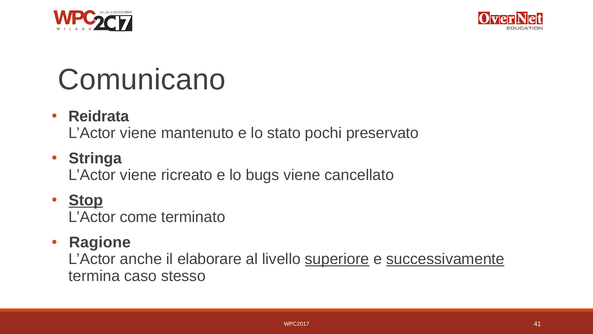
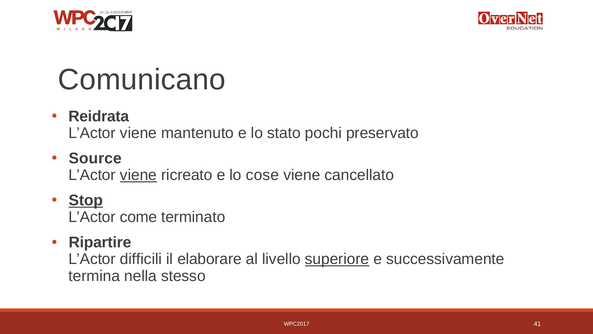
Stringa: Stringa -> Source (95, 158)
viene underline: none -> present (138, 175)
bugs: bugs -> cose (262, 175)
Ragione: Ragione -> Ripartire (100, 242)
anche: anche -> difficili (141, 259)
successivamente underline: present -> none (445, 259)
caso: caso -> nella (141, 276)
